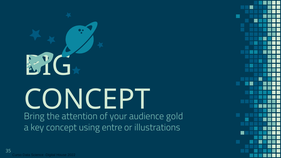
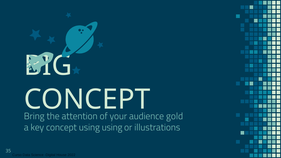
using entre: entre -> using (112, 128)
